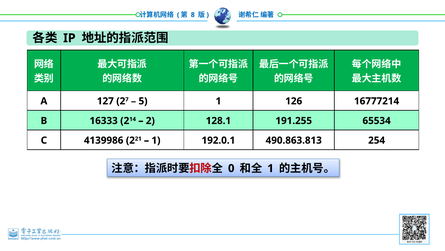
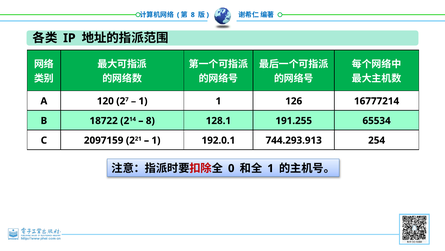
127: 127 -> 120 (105, 101)
5: 5 -> 1 (143, 101)
16333: 16333 -> 18722 (104, 120)
2: 2 -> 8 (150, 120)
4139986: 4139986 -> 2097159 (104, 140)
490.863.813: 490.863.813 -> 744.293.913 (294, 140)
